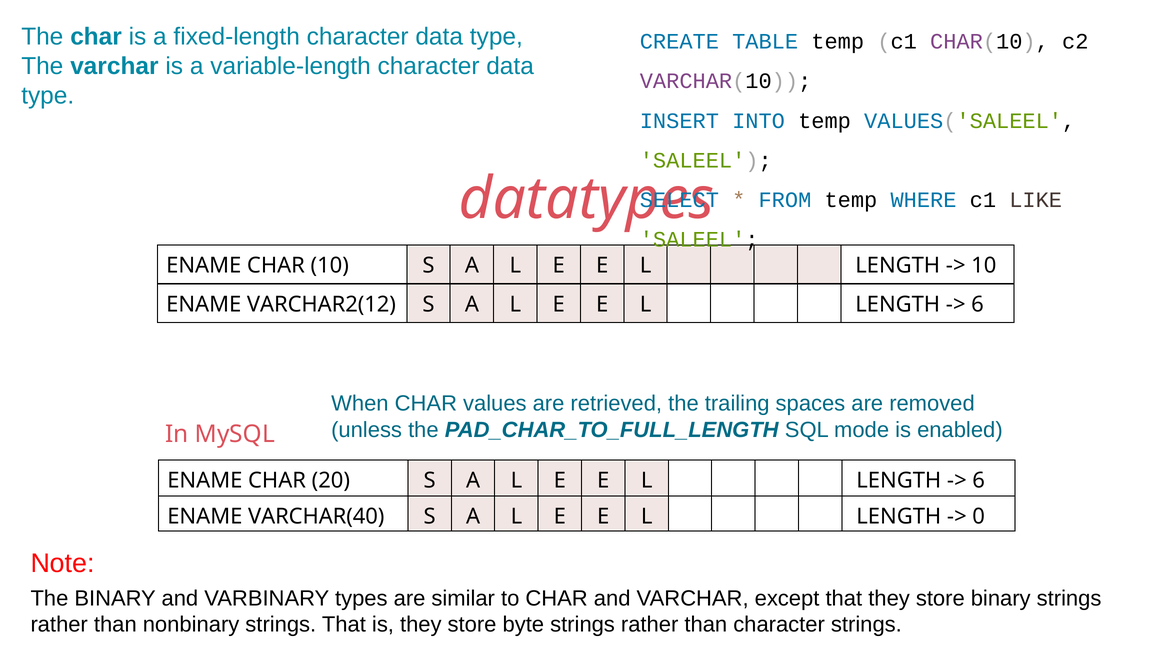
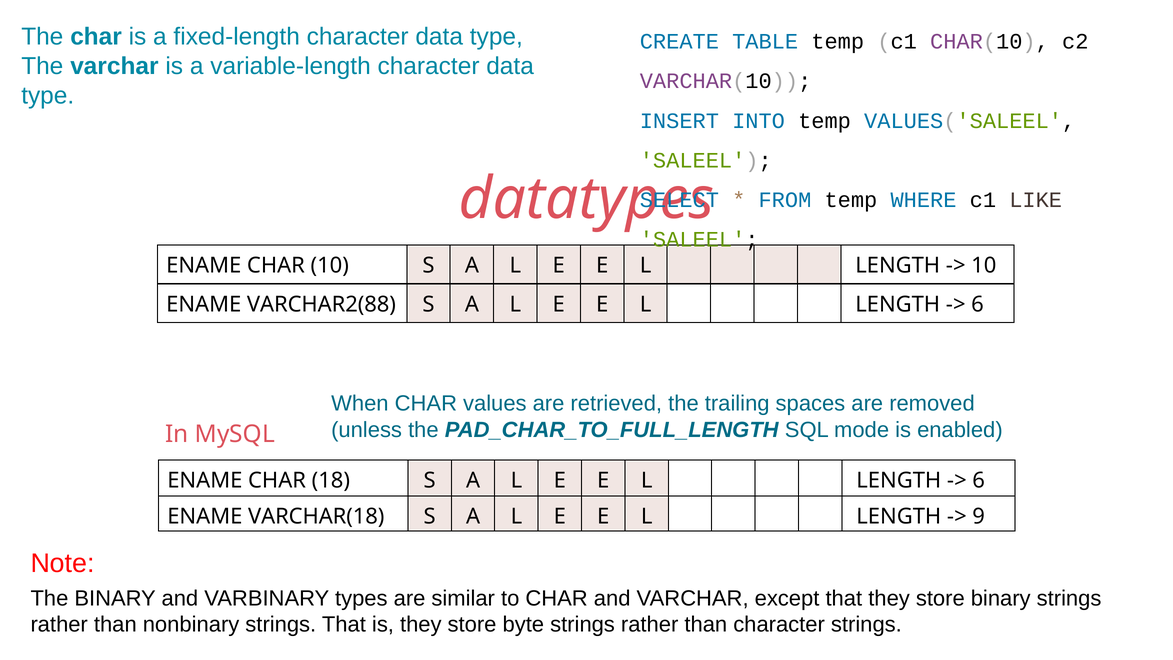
VARCHAR2(12: VARCHAR2(12 -> VARCHAR2(88 (321, 304)
20: 20 -> 18 (331, 481)
VARCHAR(40: VARCHAR(40 -> VARCHAR(18 (316, 516)
0: 0 -> 9 (979, 516)
